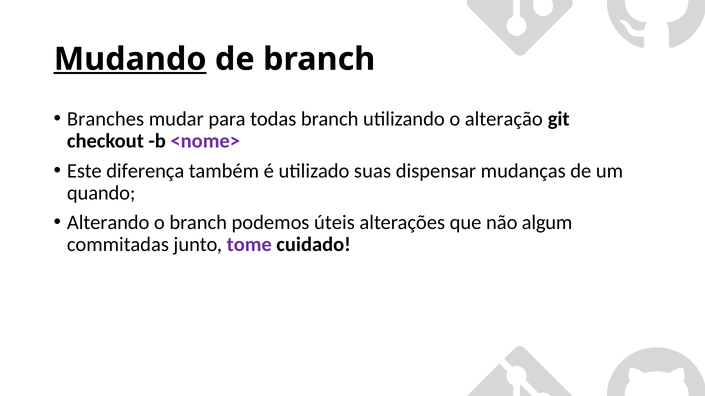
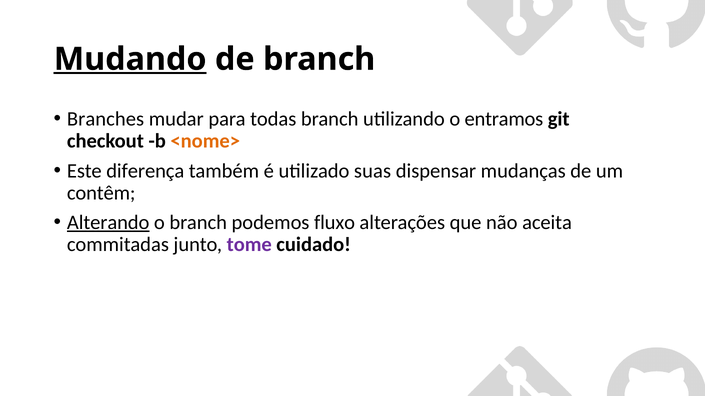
alteração: alteração -> entramos (504, 119)
<nome> colour: purple -> orange (205, 141)
quando: quando -> contêm (101, 193)
Alterando underline: none -> present (108, 223)
úteis: úteis -> fluxo (335, 223)
algum: algum -> aceita (547, 223)
